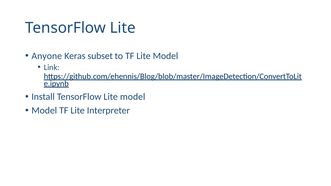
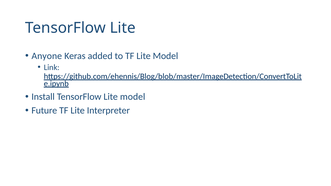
subset: subset -> added (100, 56)
Model: Model -> Future (44, 111)
